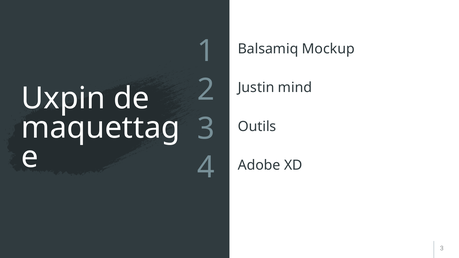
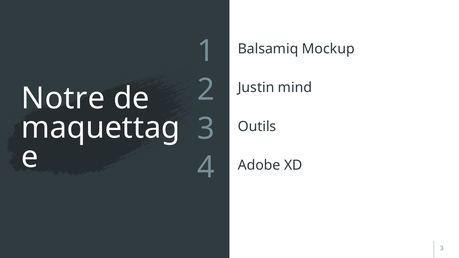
Uxpin: Uxpin -> Notre (63, 98)
